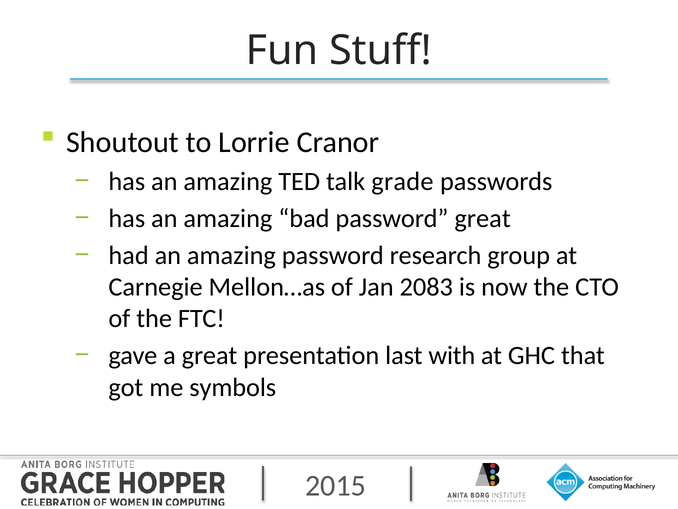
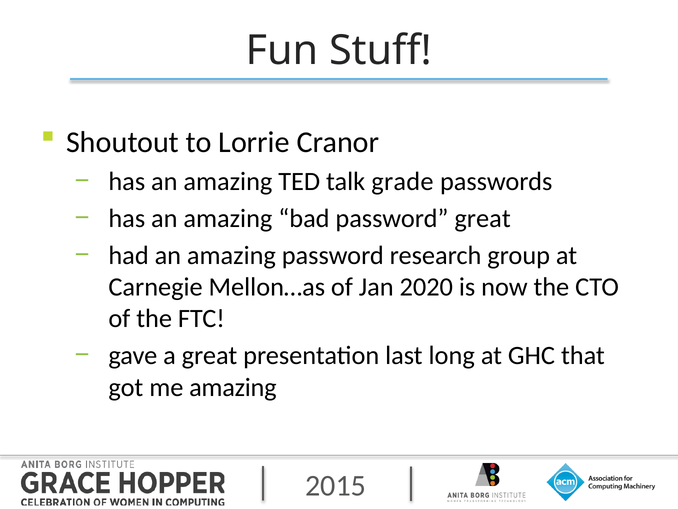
2083: 2083 -> 2020 (426, 287)
with: with -> long (452, 355)
me symbols: symbols -> amazing (233, 387)
